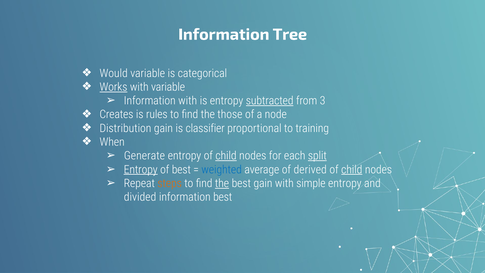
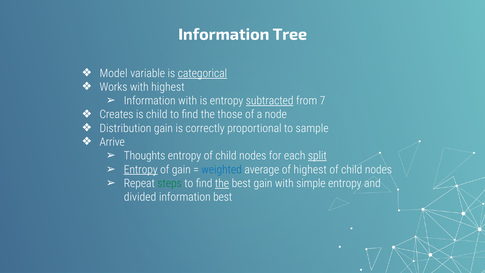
Would: Would -> Model (114, 73)
categorical underline: none -> present (202, 73)
Works underline: present -> none (113, 87)
with variable: variable -> highest (168, 87)
3: 3 -> 7 (323, 101)
is rules: rules -> child (157, 114)
classifier: classifier -> correctly (205, 128)
training: training -> sample (312, 128)
When: When -> Arrive (112, 142)
Generate: Generate -> Thoughts (145, 156)
child underline: present -> none (226, 156)
of best: best -> gain (181, 169)
of derived: derived -> highest (310, 169)
child underline: present -> none (352, 169)
steps colour: orange -> green (170, 183)
